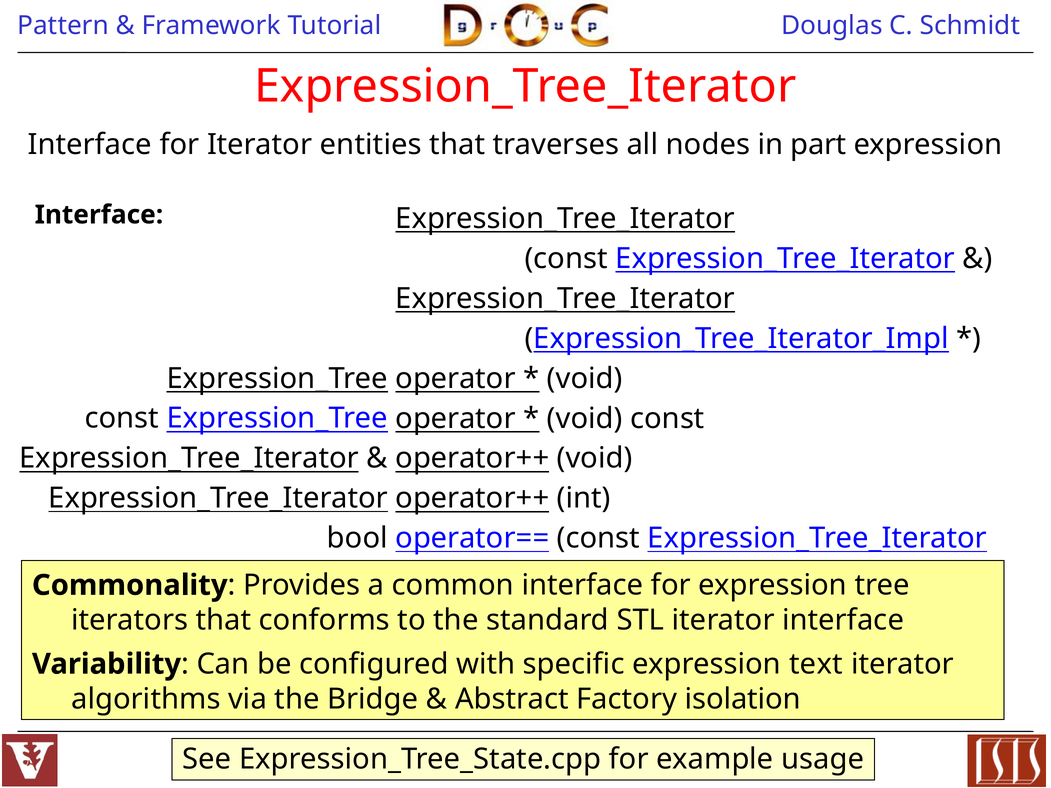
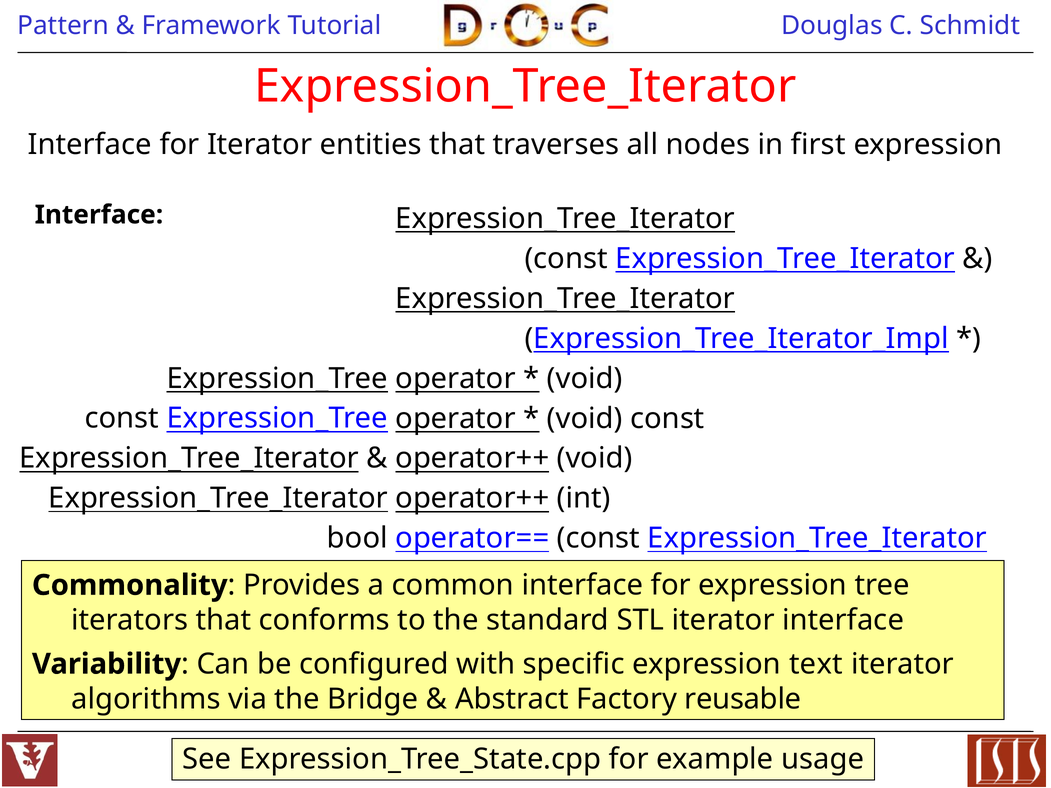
part: part -> first (818, 144)
isolation: isolation -> reusable (743, 699)
